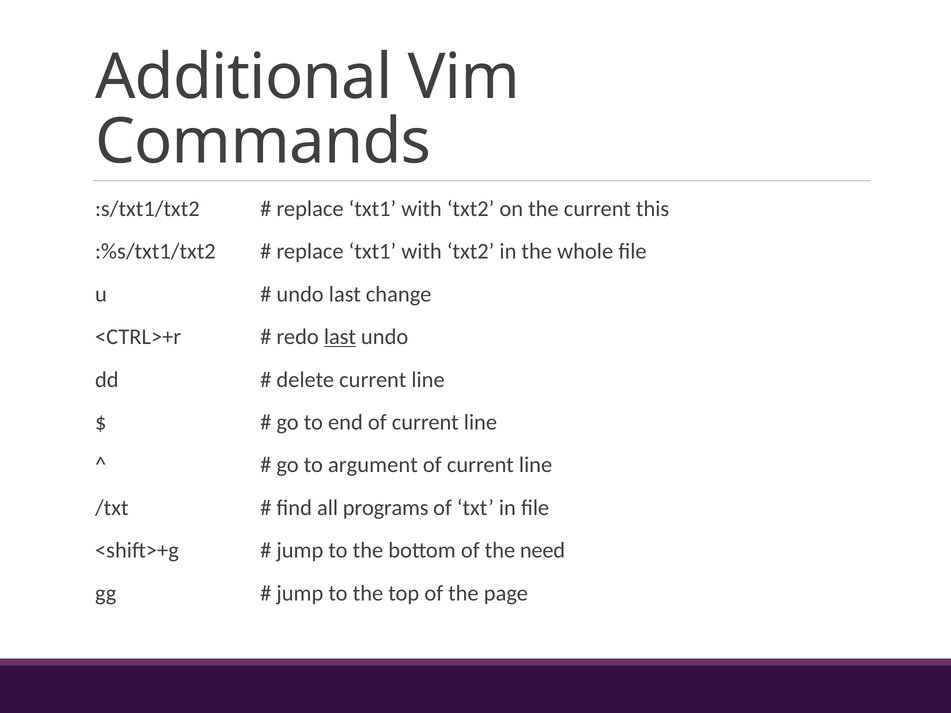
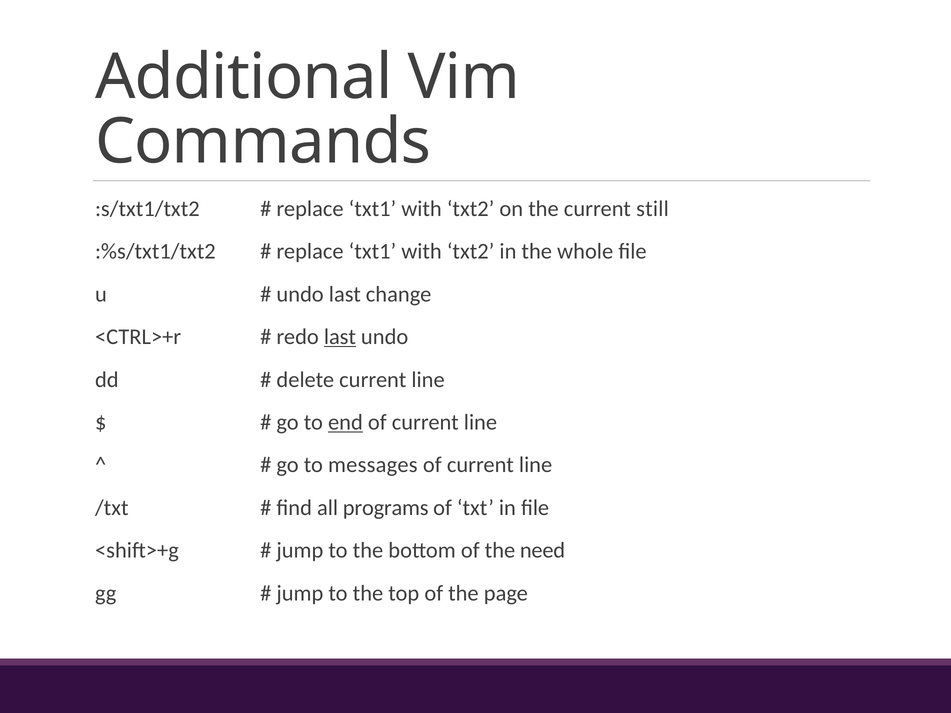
this: this -> still (653, 209)
end underline: none -> present (345, 422)
argument: argument -> messages (373, 465)
